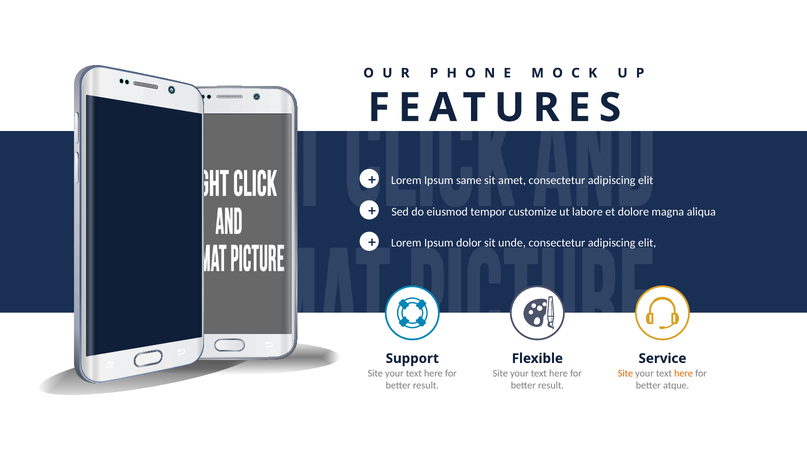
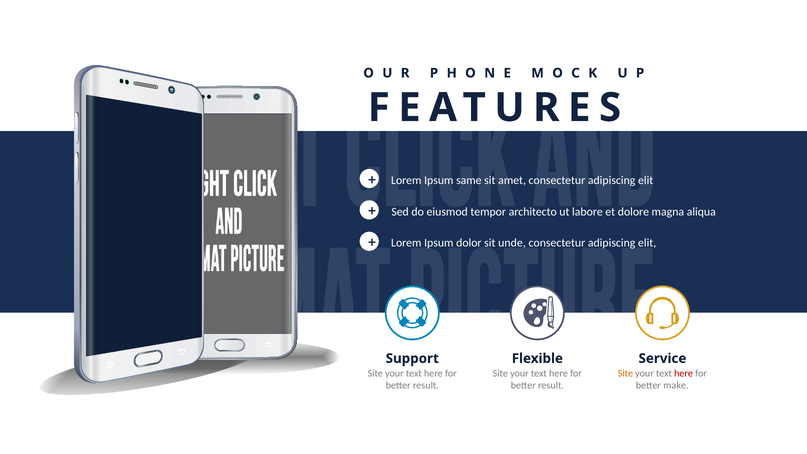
customize: customize -> architecto (533, 212)
here colour: orange -> red (684, 373)
atque: atque -> make (676, 385)
